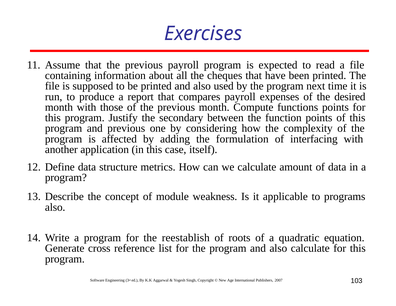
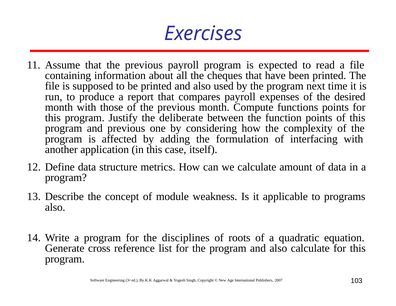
secondary: secondary -> deliberate (181, 118)
reestablish: reestablish -> disciplines (186, 238)
